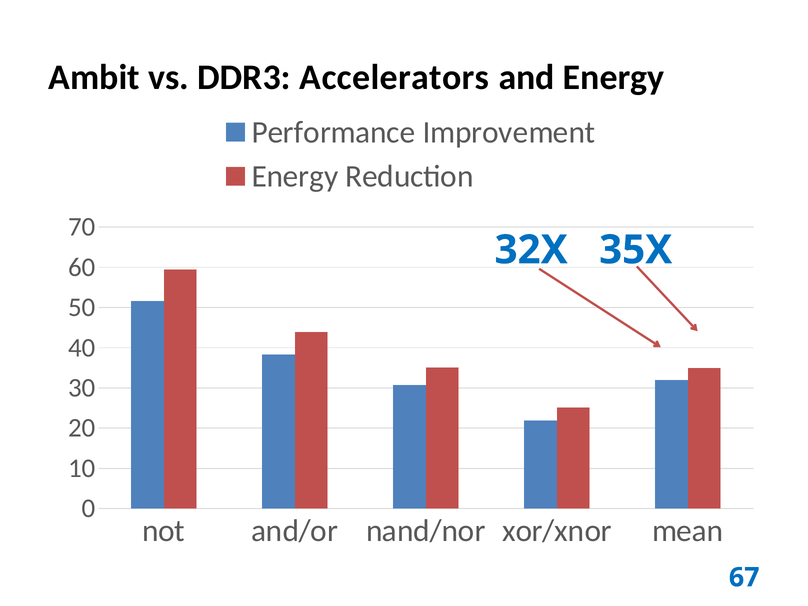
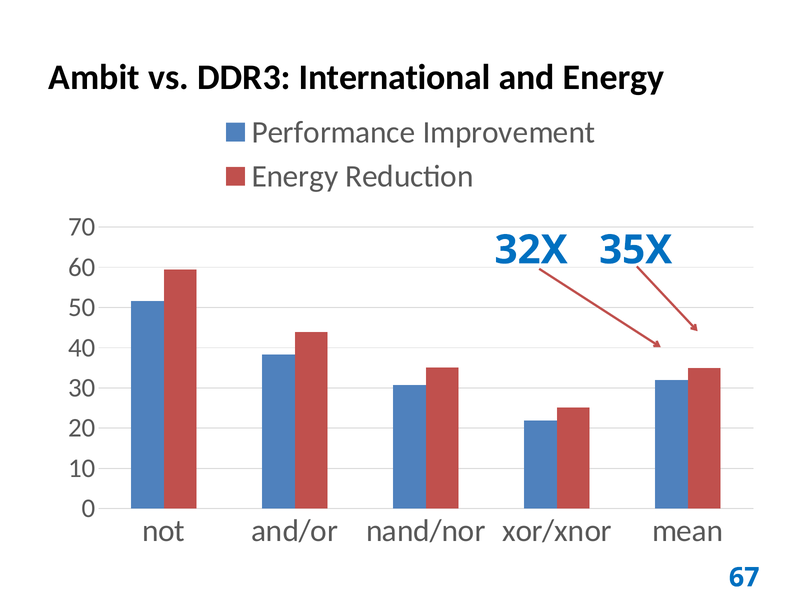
Accelerators: Accelerators -> International (395, 77)
